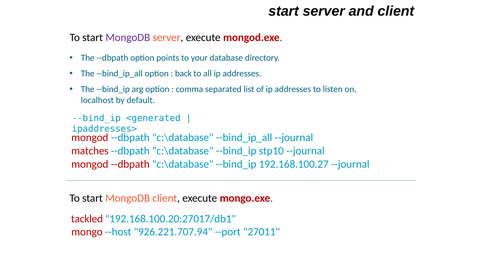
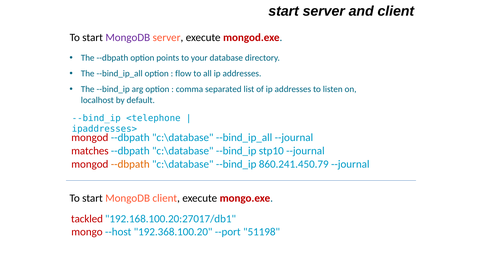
back: back -> flow (183, 74)
<generated: <generated -> <telephone (153, 118)
--dbpath colour: red -> orange (130, 164)
192.168.100.27: 192.168.100.27 -> 860.241.450.79 (294, 164)
926.221.707.94: 926.221.707.94 -> 192.368.100.20 (173, 232)
27011: 27011 -> 51198 (262, 232)
